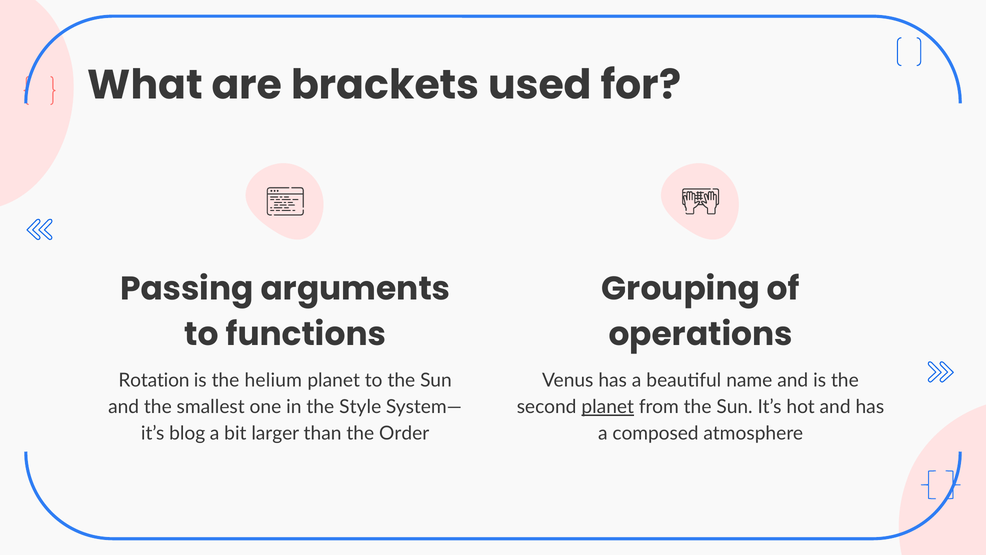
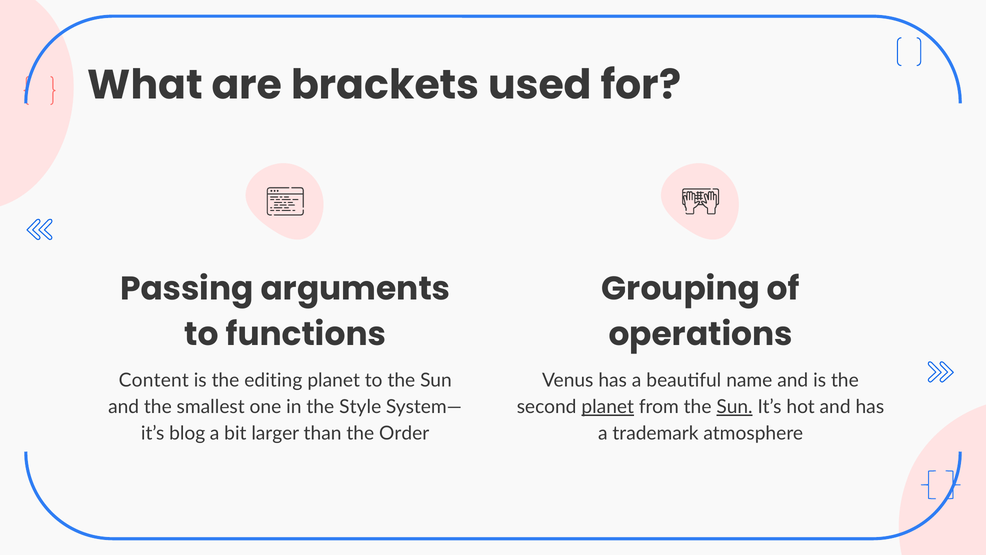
Rotation: Rotation -> Content (154, 380)
helium: helium -> editing (273, 380)
Sun underline: none -> present (735, 407)
composed: composed -> trademark (655, 433)
